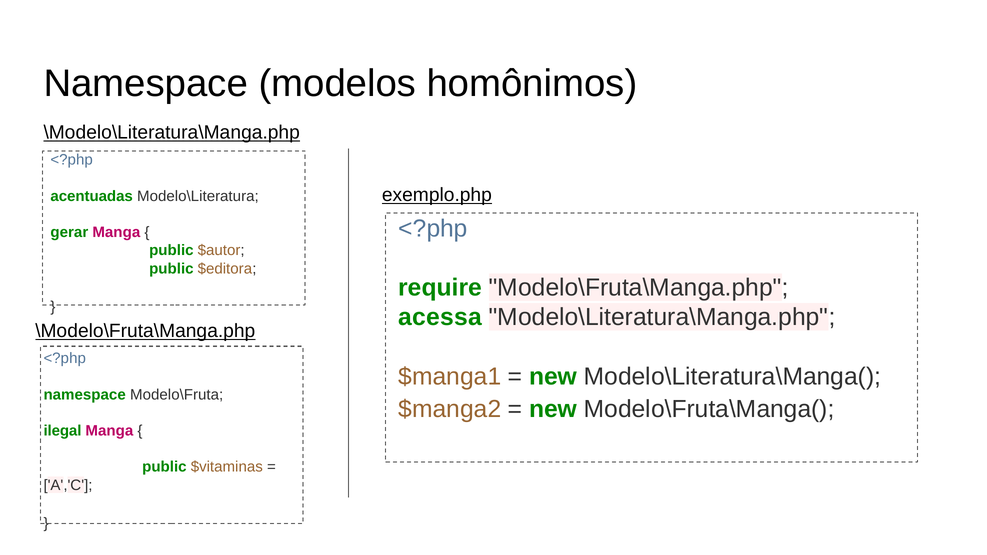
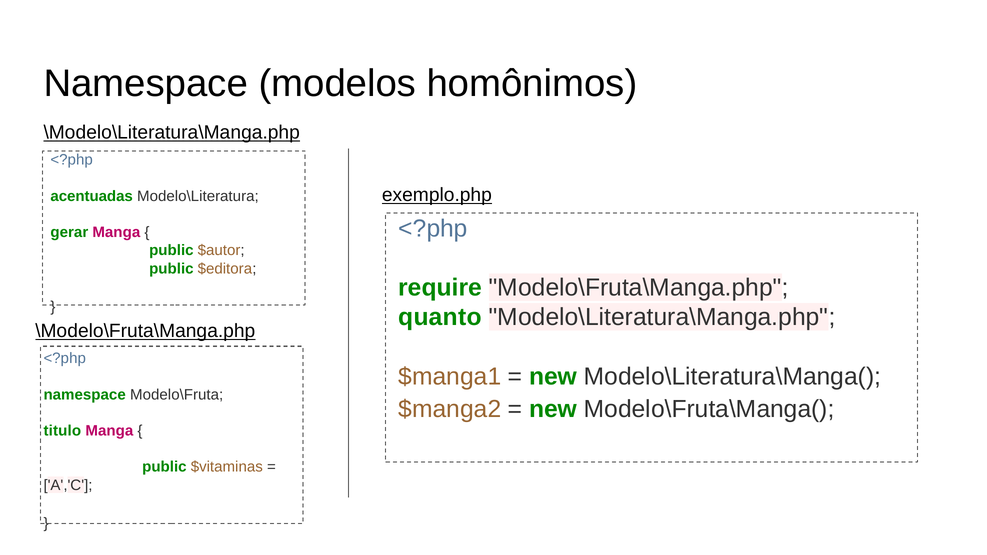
acessa: acessa -> quanto (440, 317)
ilegal: ilegal -> titulo (62, 431)
